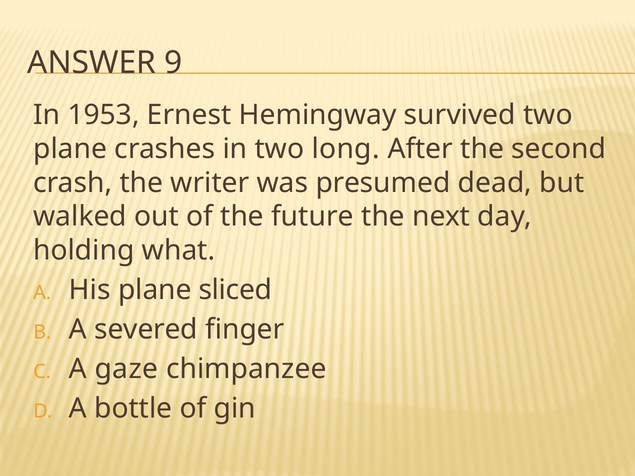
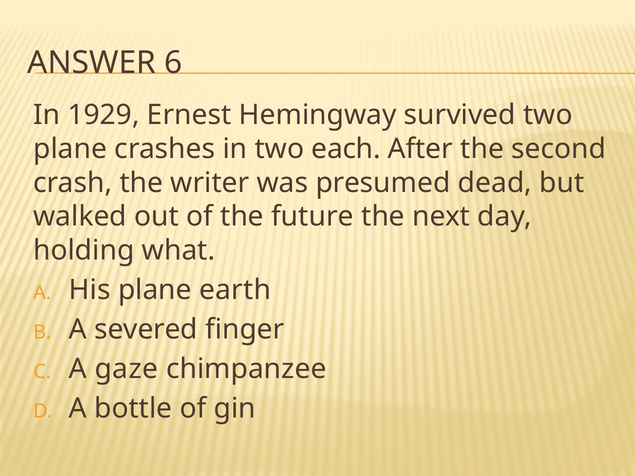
9: 9 -> 6 (173, 63)
1953: 1953 -> 1929 (104, 115)
long: long -> each (346, 149)
sliced: sliced -> earth (235, 290)
